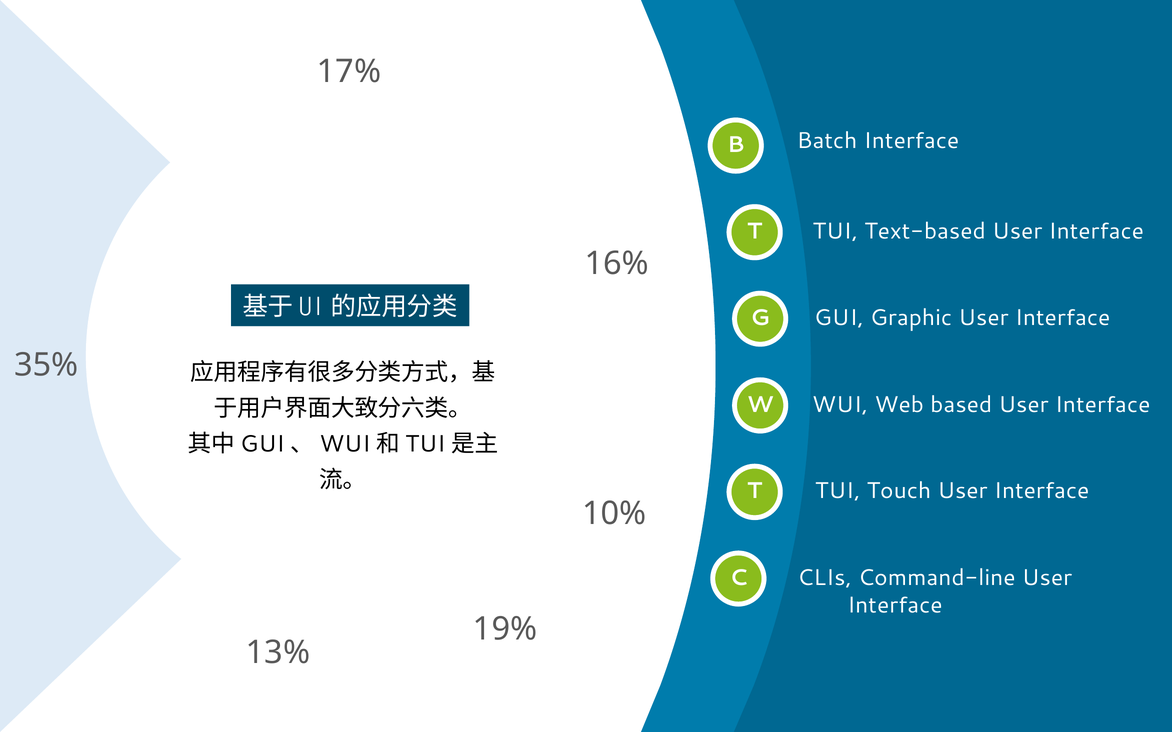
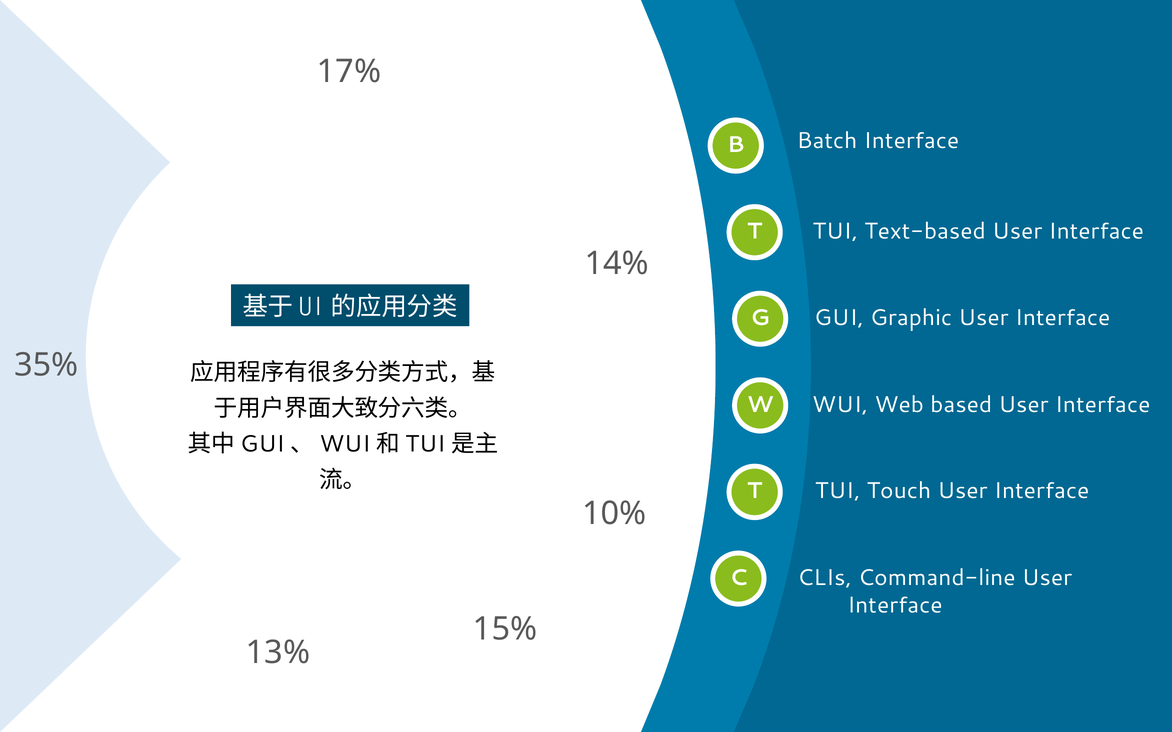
16%: 16% -> 14% (617, 264)
19%: 19% -> 15% (505, 629)
